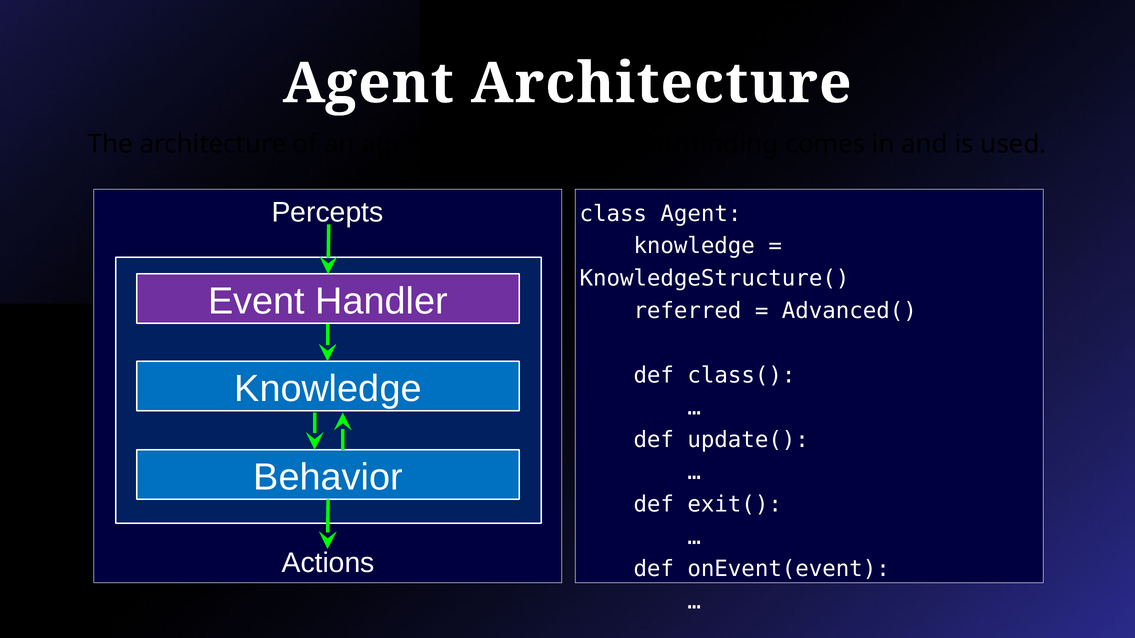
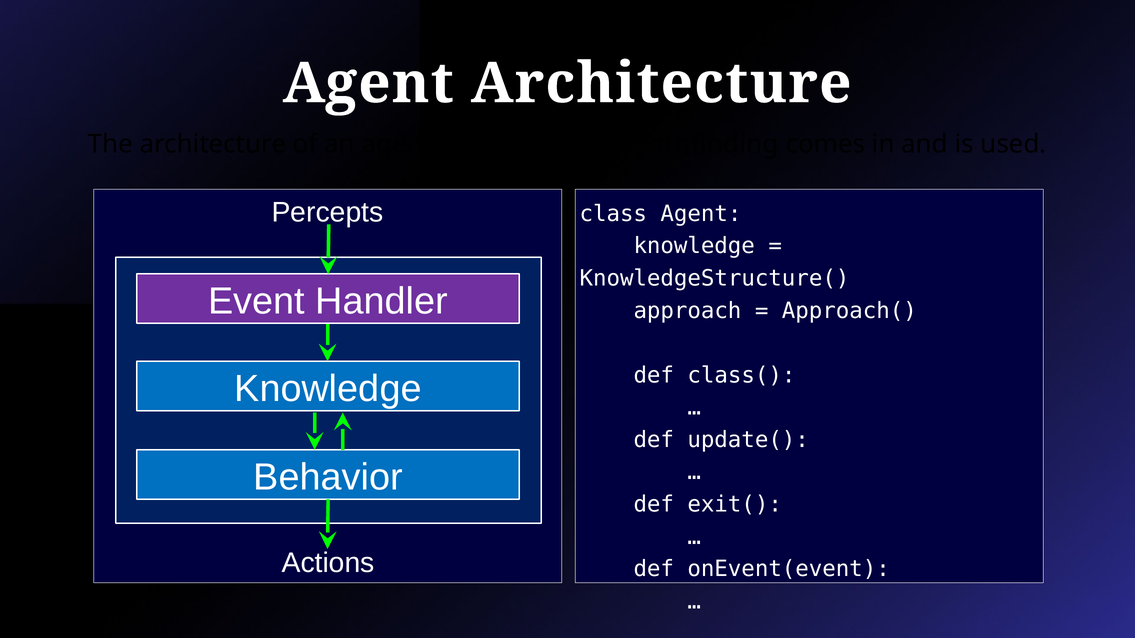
referred: referred -> approach (687, 311)
Advanced(: Advanced( -> Approach( (849, 311)
